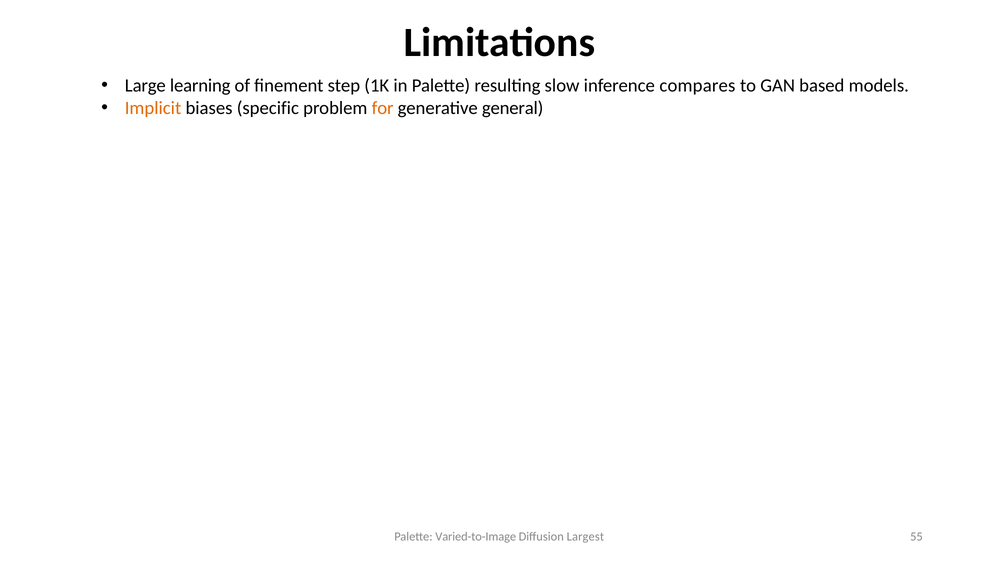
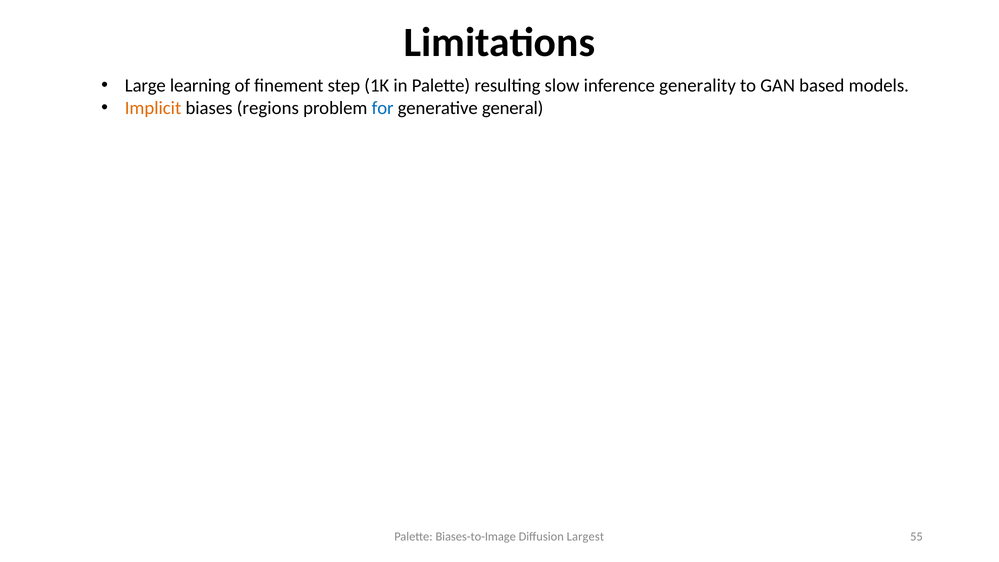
compares: compares -> generality (697, 85)
specific: specific -> regions (268, 108)
for colour: orange -> blue (383, 108)
Varied-to-Image: Varied-to-Image -> Biases-to-Image (476, 537)
